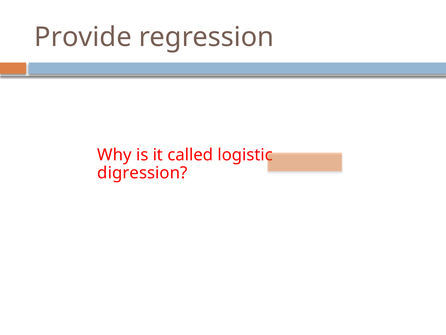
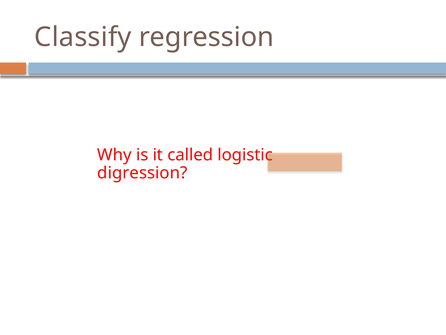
Provide: Provide -> Classify (83, 37)
